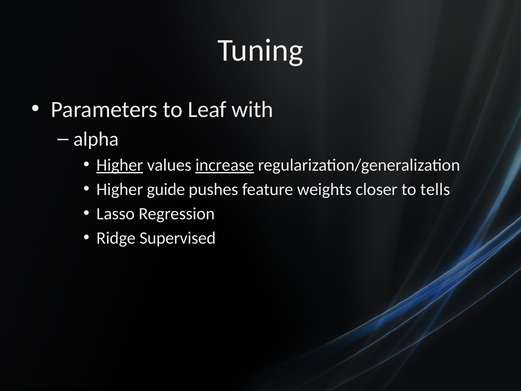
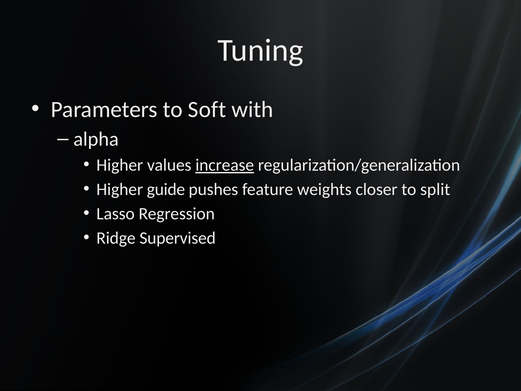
Leaf: Leaf -> Soft (207, 109)
Higher underline: present -> none (120, 165)
tells: tells -> split (435, 189)
